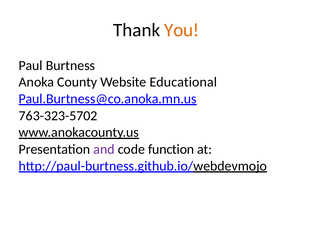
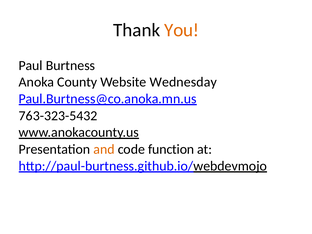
Educational: Educational -> Wednesday (183, 82)
763-323-5702: 763-323-5702 -> 763-323-5432 (58, 116)
and colour: purple -> orange (104, 149)
